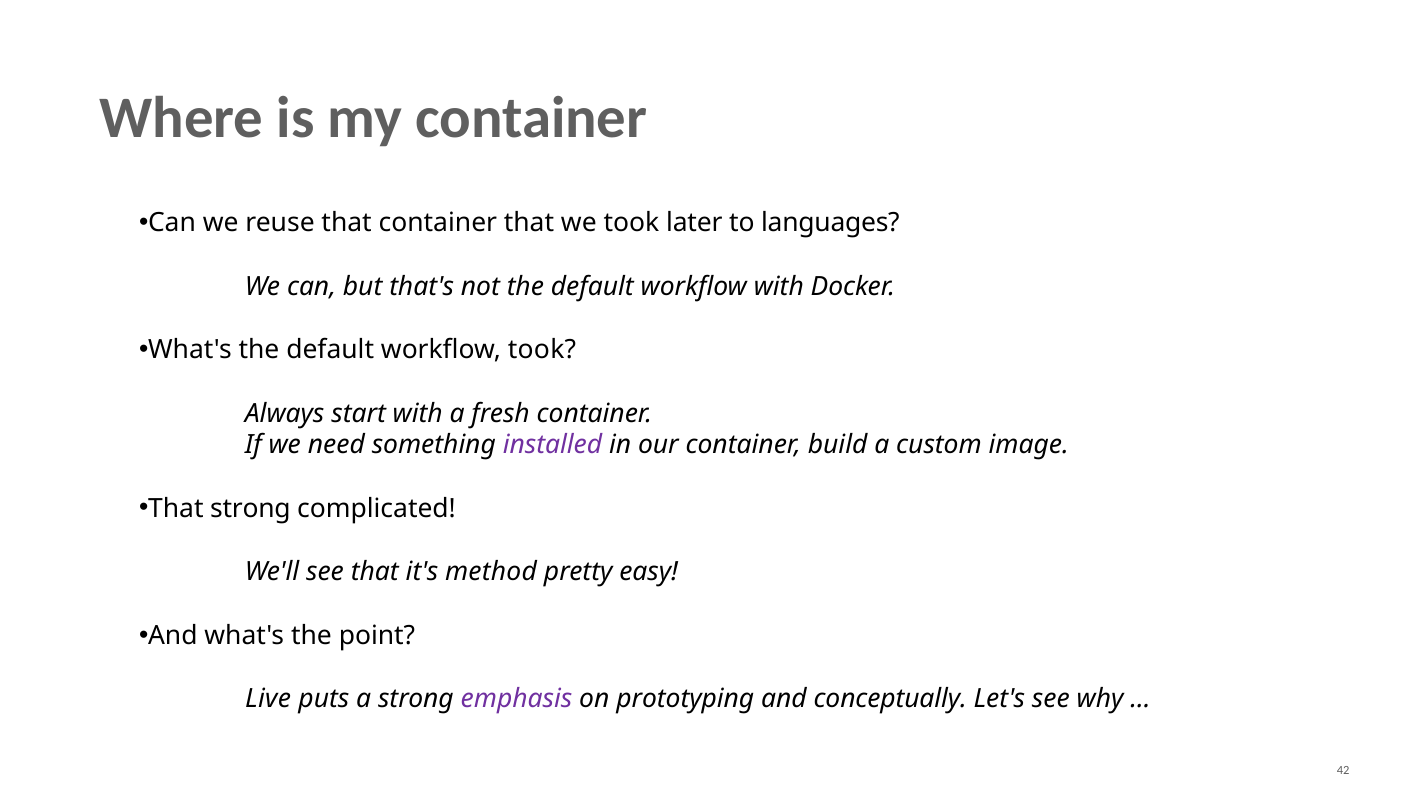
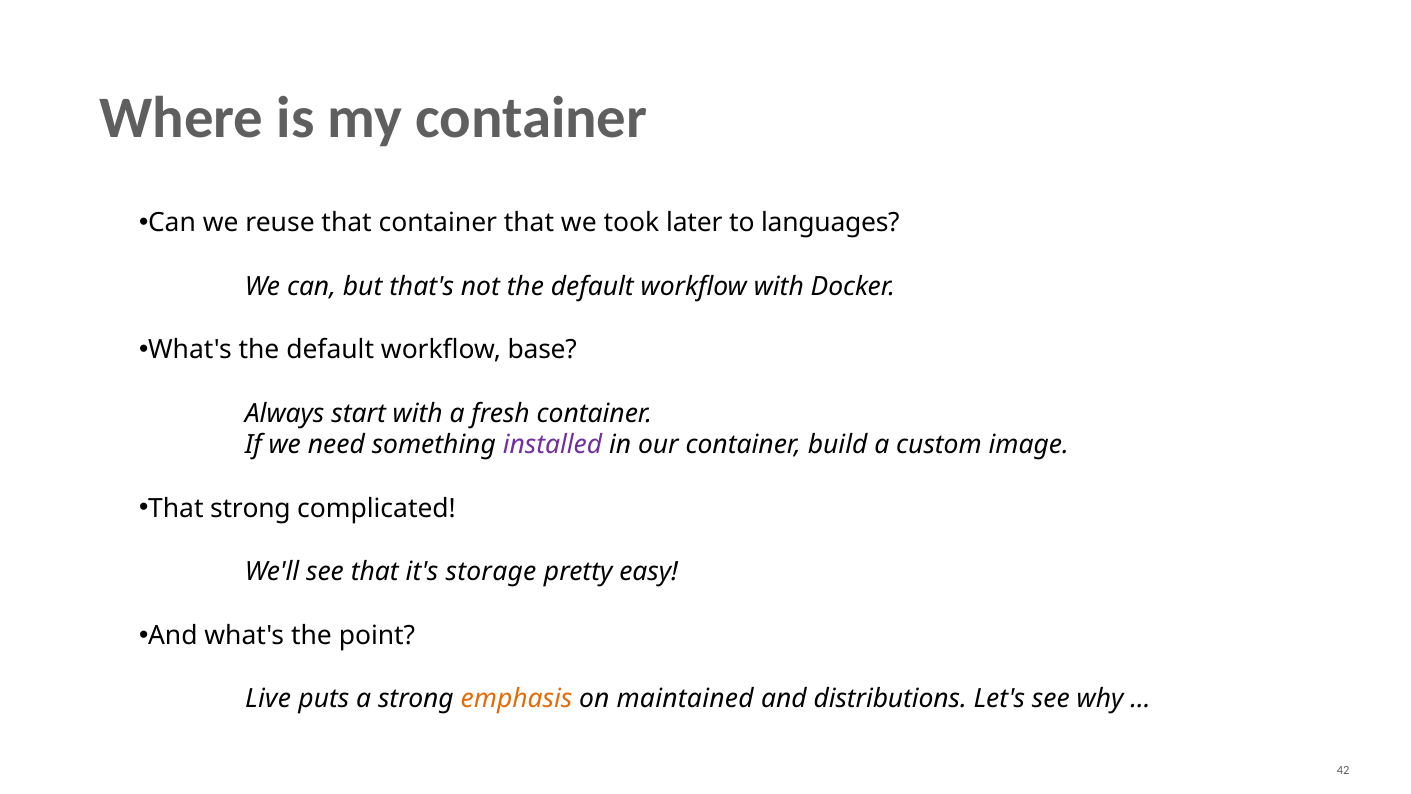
workflow took: took -> base (542, 350)
method: method -> storage (491, 572)
emphasis colour: purple -> orange (517, 699)
prototyping: prototyping -> maintained (685, 699)
conceptually: conceptually -> distributions (890, 699)
